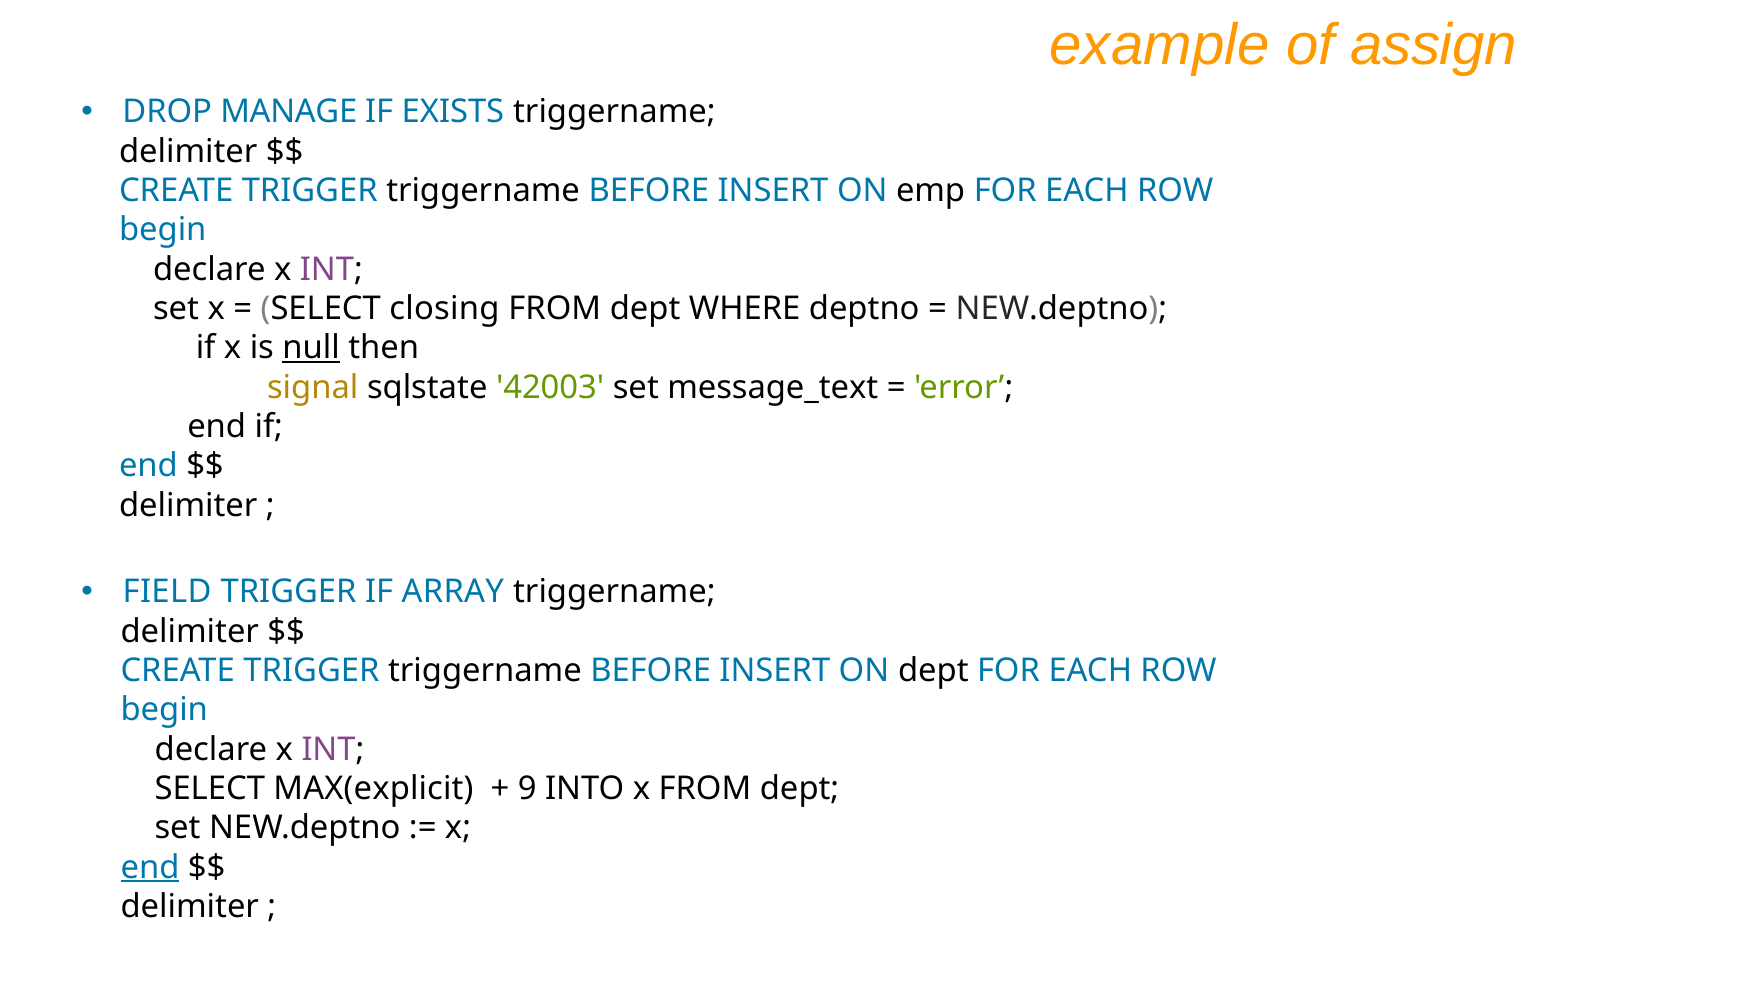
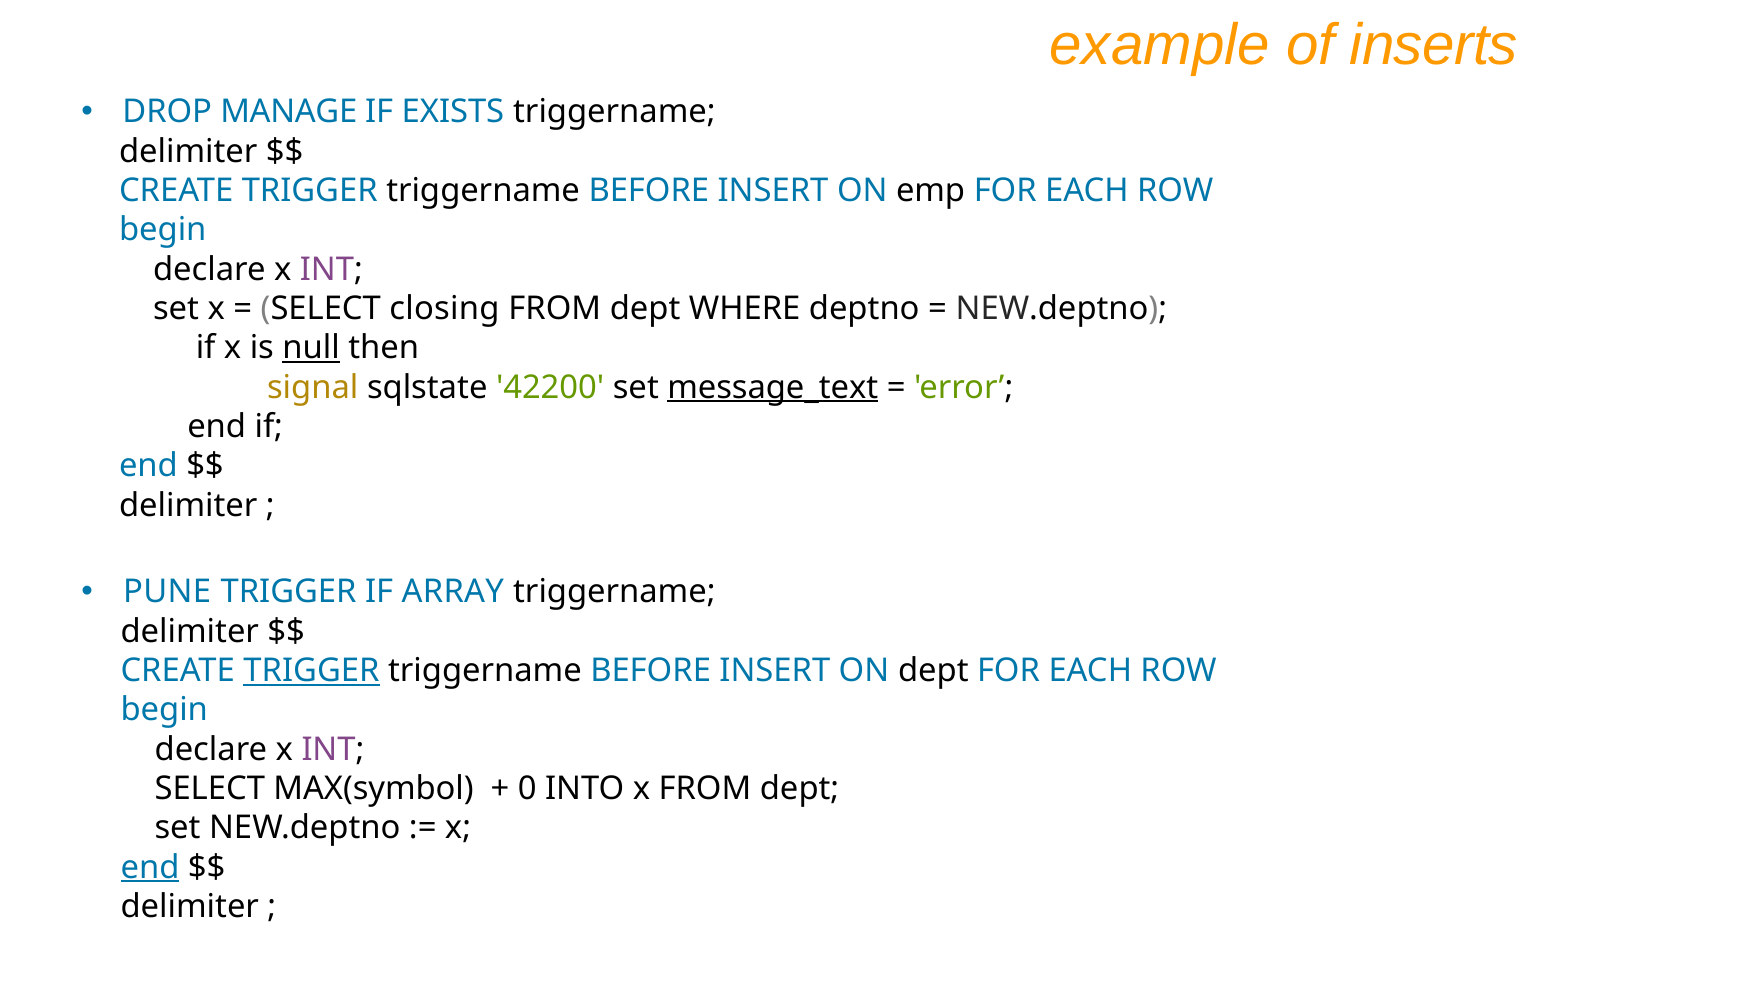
assign: assign -> inserts (1434, 45)
42003: 42003 -> 42200 (550, 387)
message_text underline: none -> present (773, 387)
FIELD: FIELD -> PUNE (167, 592)
TRIGGER underline: none -> present (311, 671)
MAX(explicit: MAX(explicit -> MAX(symbol (374, 789)
9: 9 -> 0 (527, 789)
